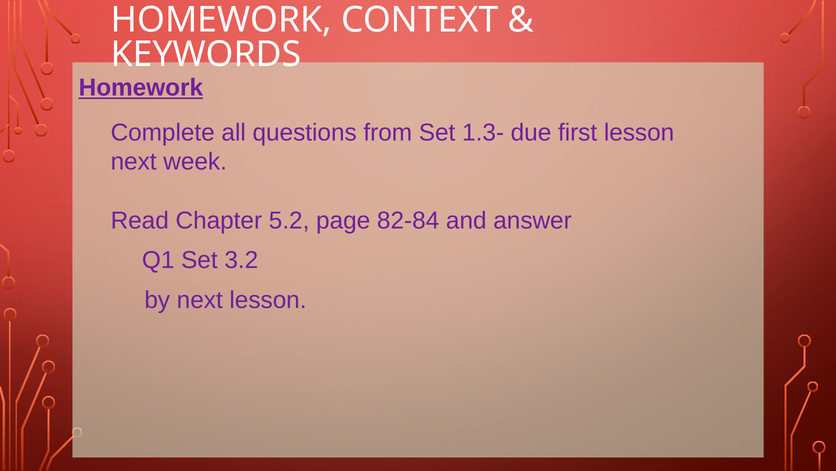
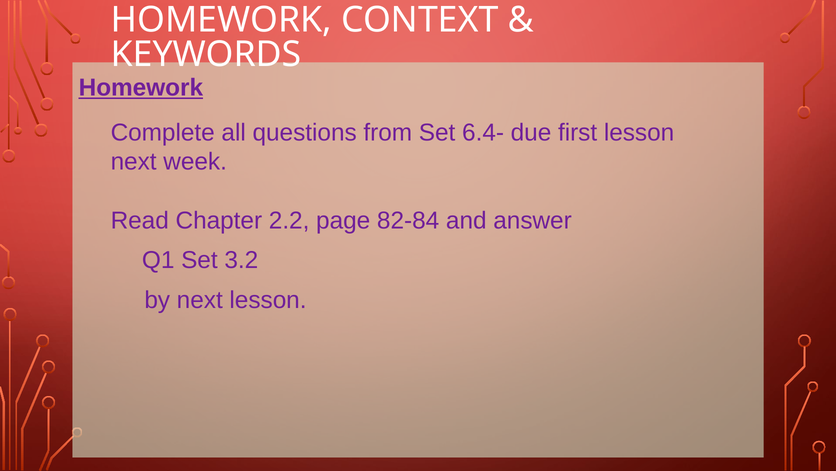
1.3-: 1.3- -> 6.4- (483, 132)
5.2: 5.2 -> 2.2 (289, 220)
